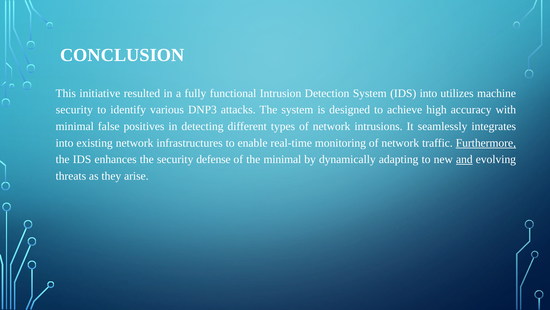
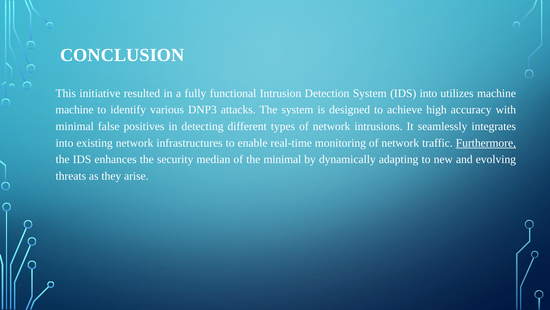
security: security -> machine (74, 110)
defense: defense -> median (213, 159)
and underline: present -> none (464, 159)
